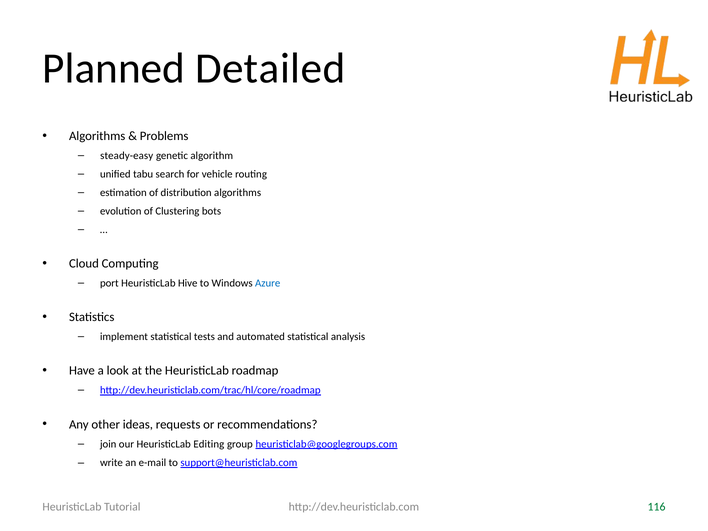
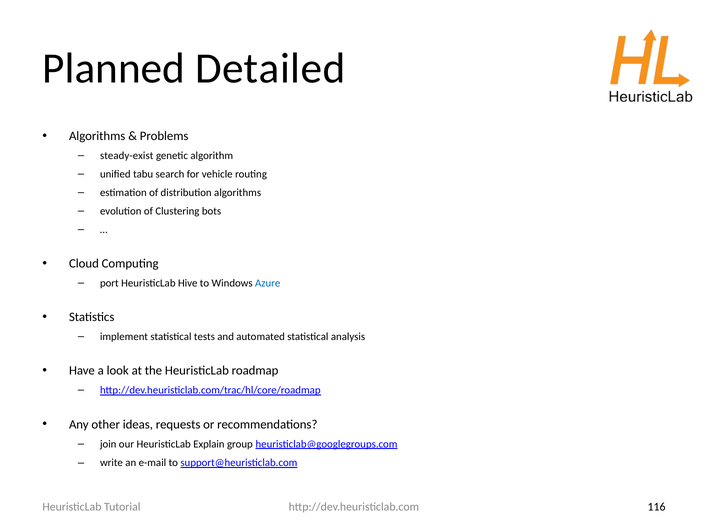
steady-easy: steady-easy -> steady-exist (127, 156)
Editing: Editing -> Explain (209, 444)
116 colour: green -> black (657, 507)
